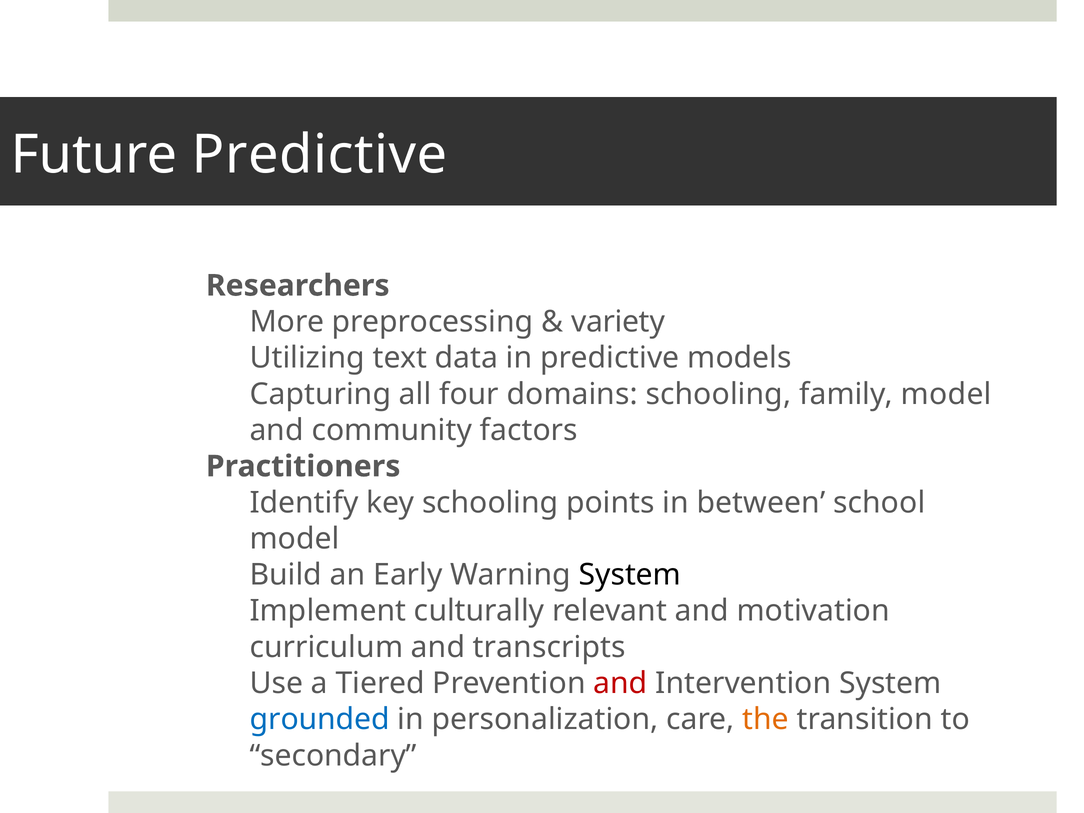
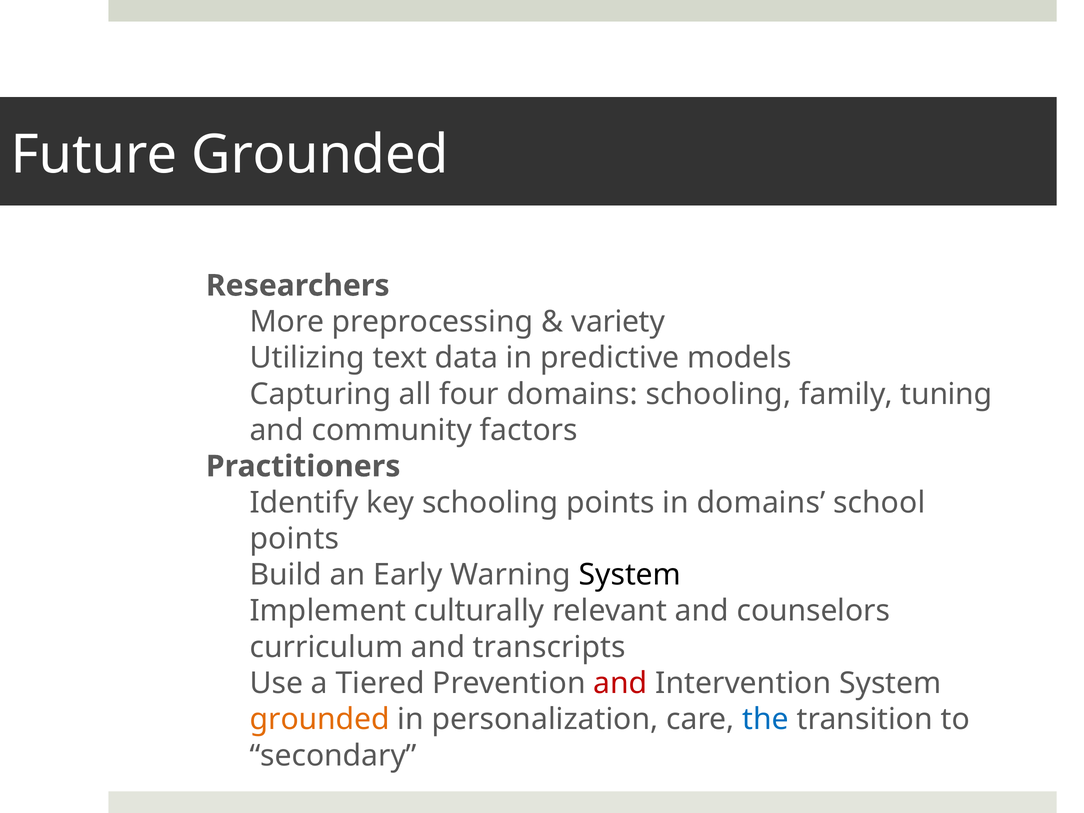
Future Predictive: Predictive -> Grounded (320, 155)
family model: model -> tuning (946, 394)
in between: between -> domains (761, 503)
model: model -> points (294, 539)
motivation: motivation -> counselors (813, 611)
grounded colour: blue -> orange (320, 719)
the colour: orange -> blue (766, 719)
